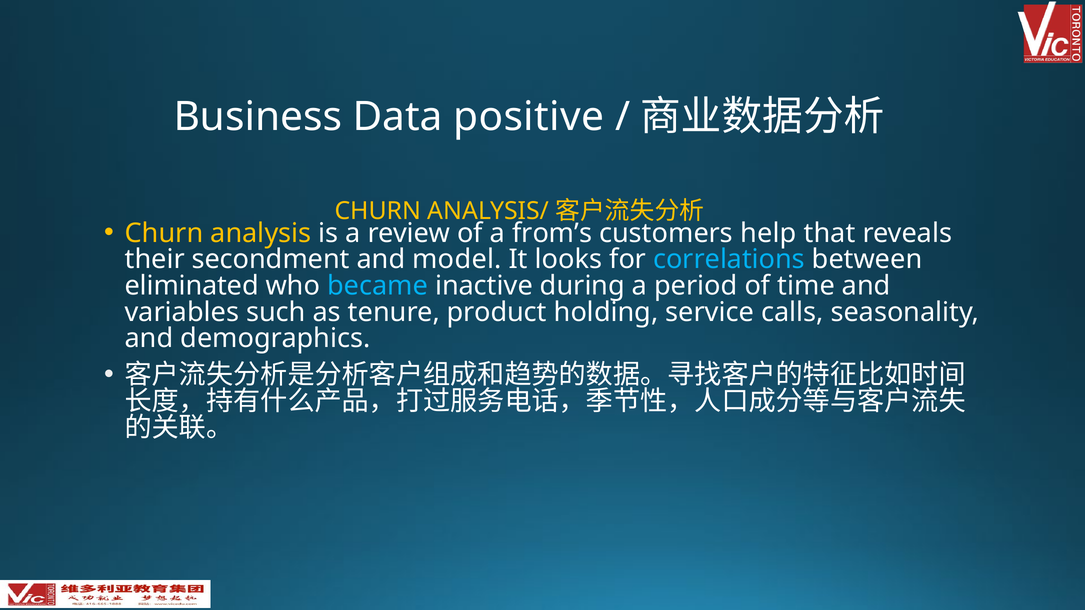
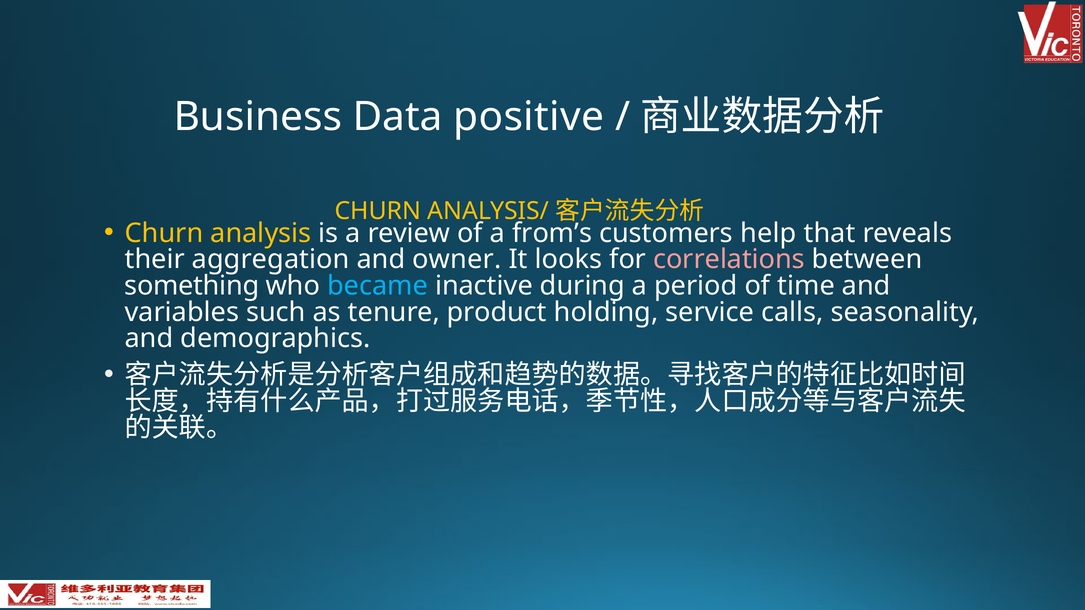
secondment: secondment -> aggregation (271, 260)
model: model -> owner (457, 260)
correlations colour: light blue -> pink (729, 260)
eliminated: eliminated -> something (192, 286)
